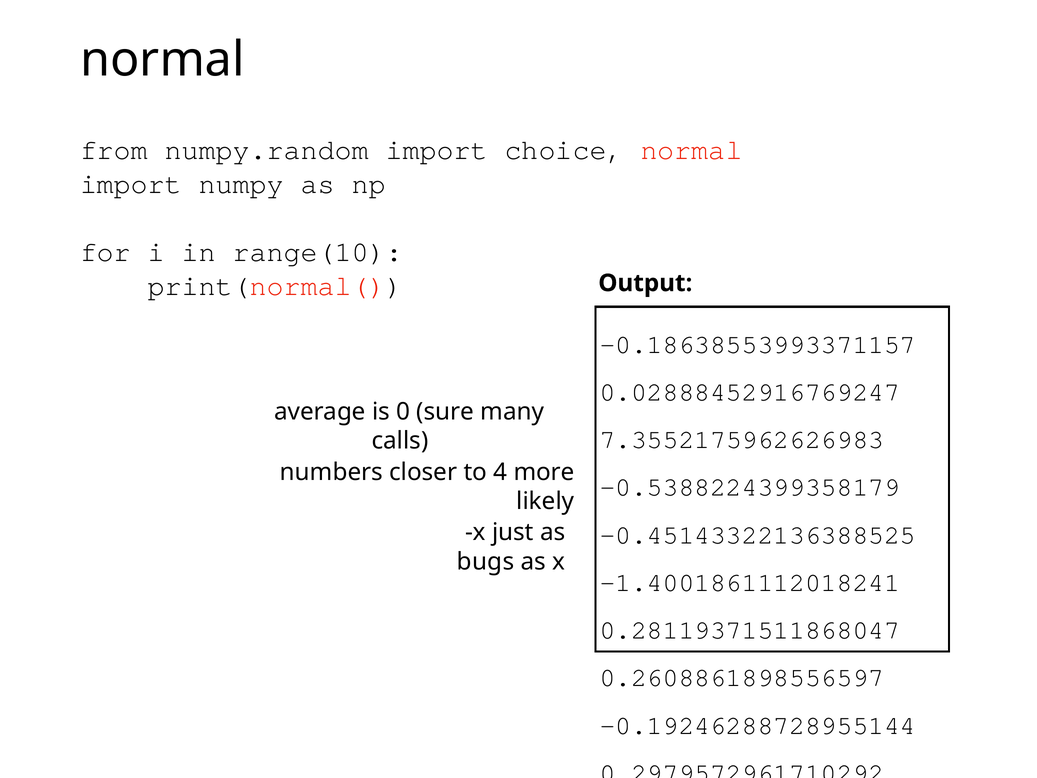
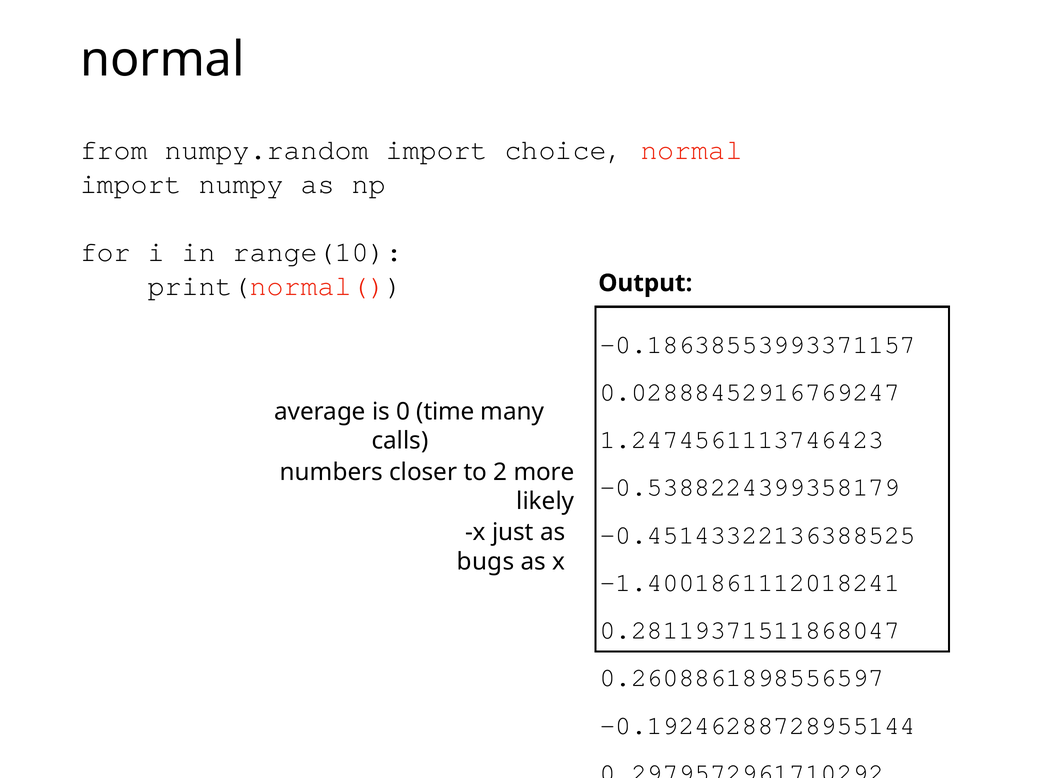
sure: sure -> time (445, 412)
7.3552175962626983: 7.3552175962626983 -> 1.2474561113746423 (742, 440)
4: 4 -> 2 (500, 472)
